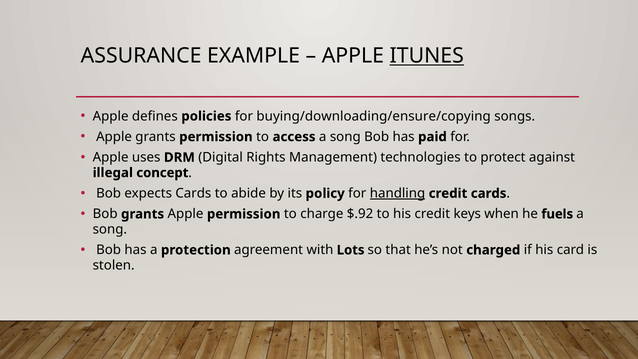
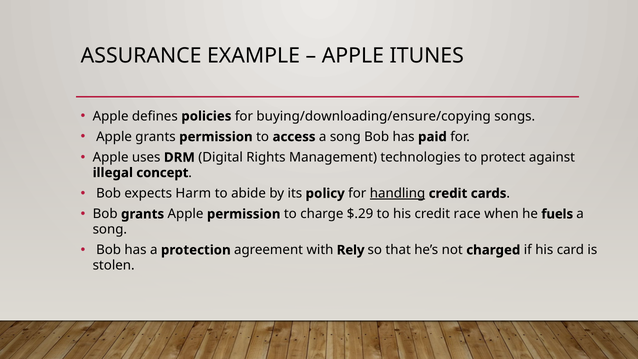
ITUNES underline: present -> none (427, 56)
expects Cards: Cards -> Harm (193, 193)
$.92: $.92 -> $.29 (360, 214)
keys: keys -> race (467, 214)
Lots: Lots -> Rely (351, 250)
